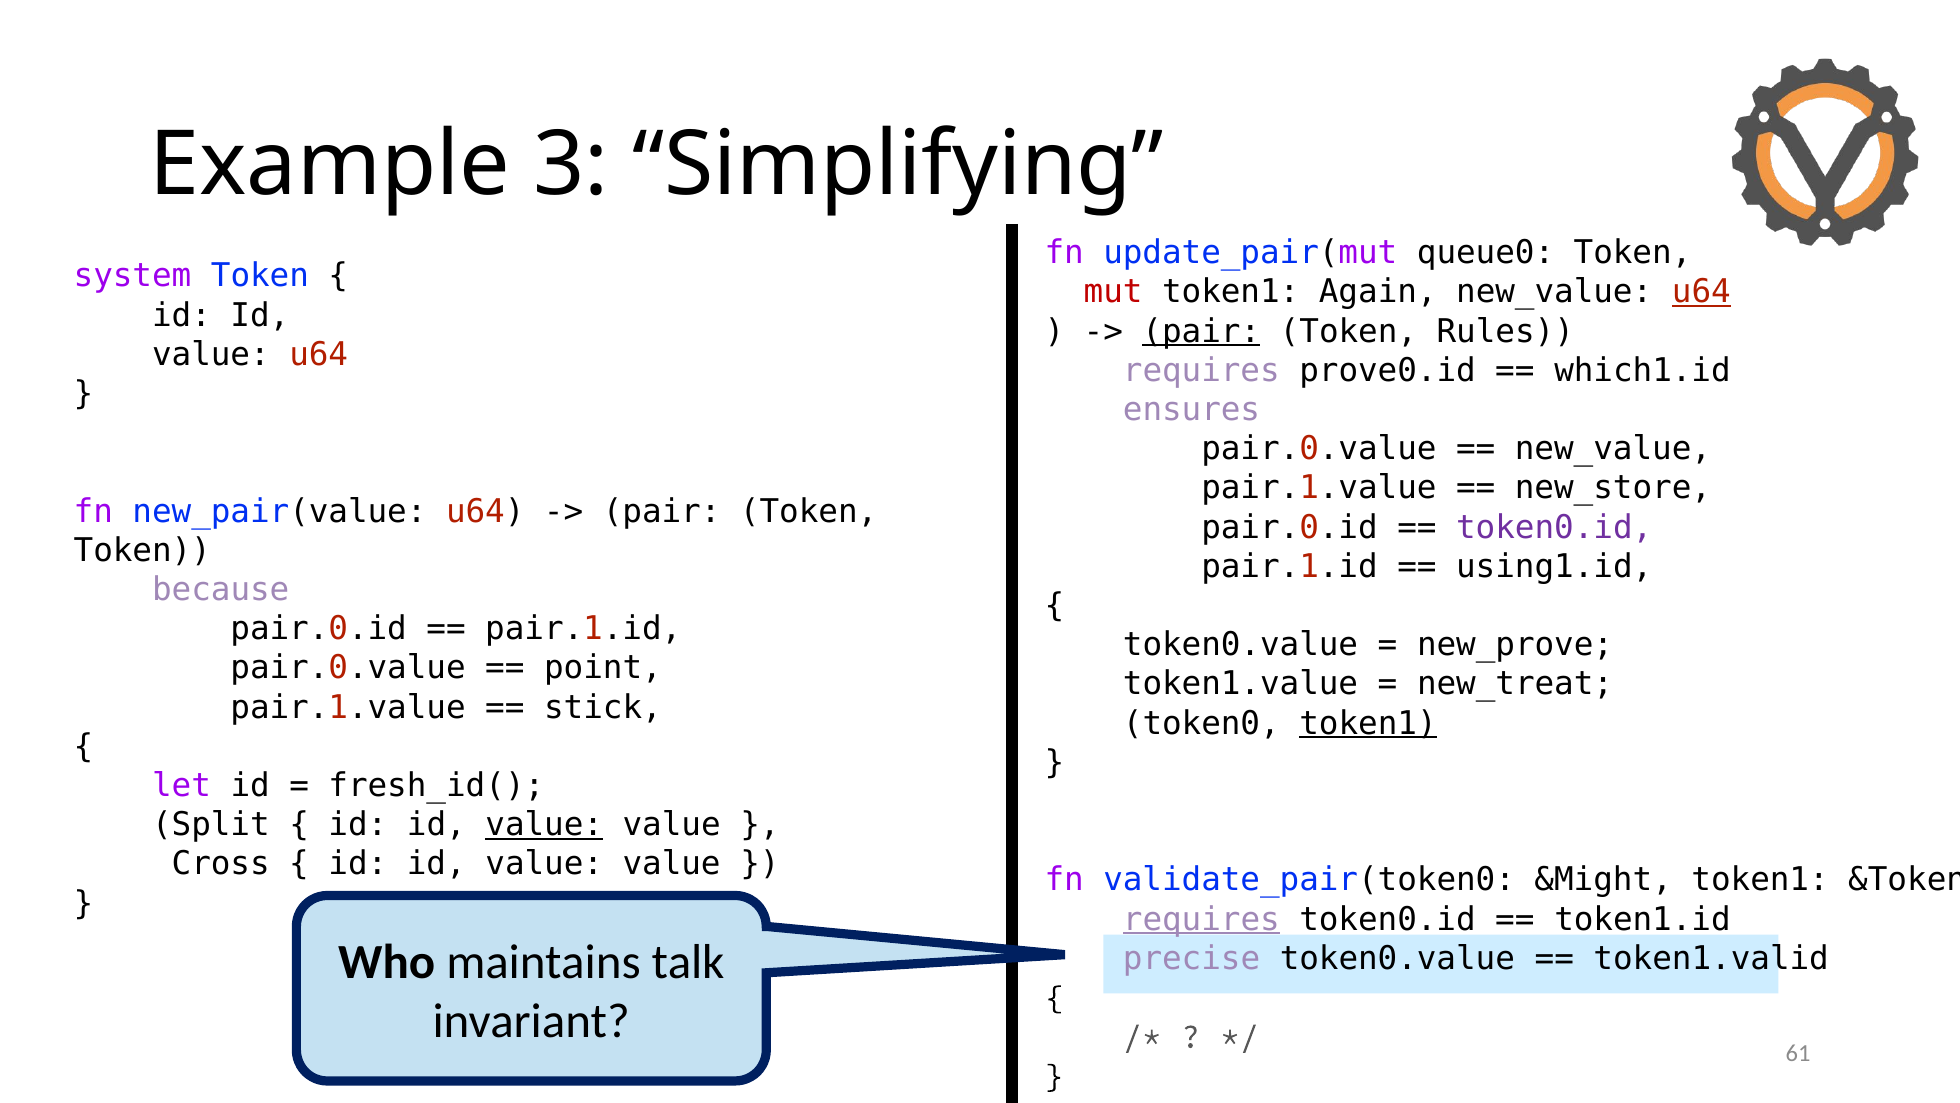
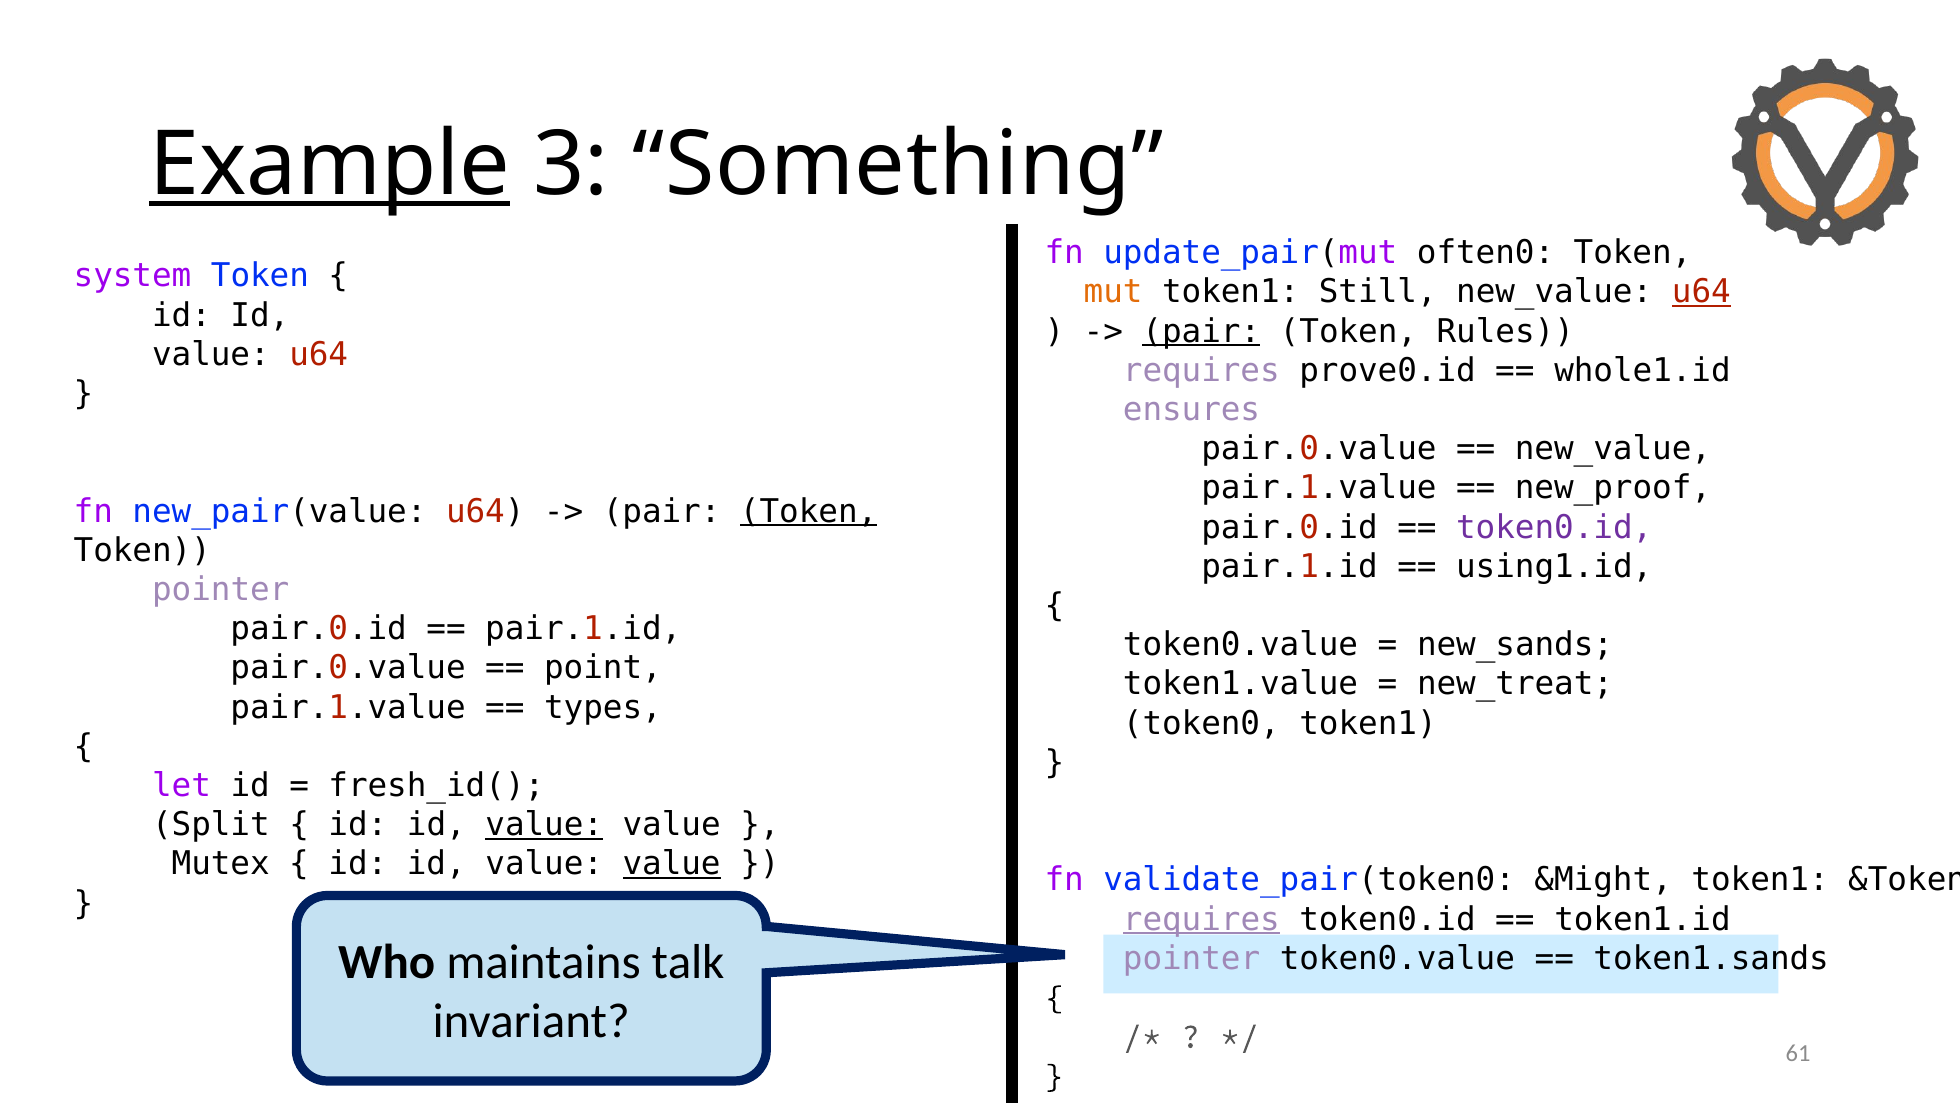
Example underline: none -> present (330, 165)
Simplifying: Simplifying -> Something (898, 165)
queue0: queue0 -> often0 (1486, 253)
mut colour: red -> orange (1113, 292)
Again: Again -> Still (1378, 292)
which1.id: which1.id -> whole1.id (1642, 370)
new_store: new_store -> new_proof (1613, 488)
Token underline: none -> present (809, 511)
because: because -> pointer (221, 589)
new_prove: new_prove -> new_sands (1515, 645)
stick: stick -> types (603, 707)
token1 underline: present -> none (1368, 723)
Cross: Cross -> Mutex (221, 864)
value underline: none -> present (672, 864)
precise: precise -> pointer (1192, 958)
token1.valid: token1.valid -> token1.sands (1711, 958)
